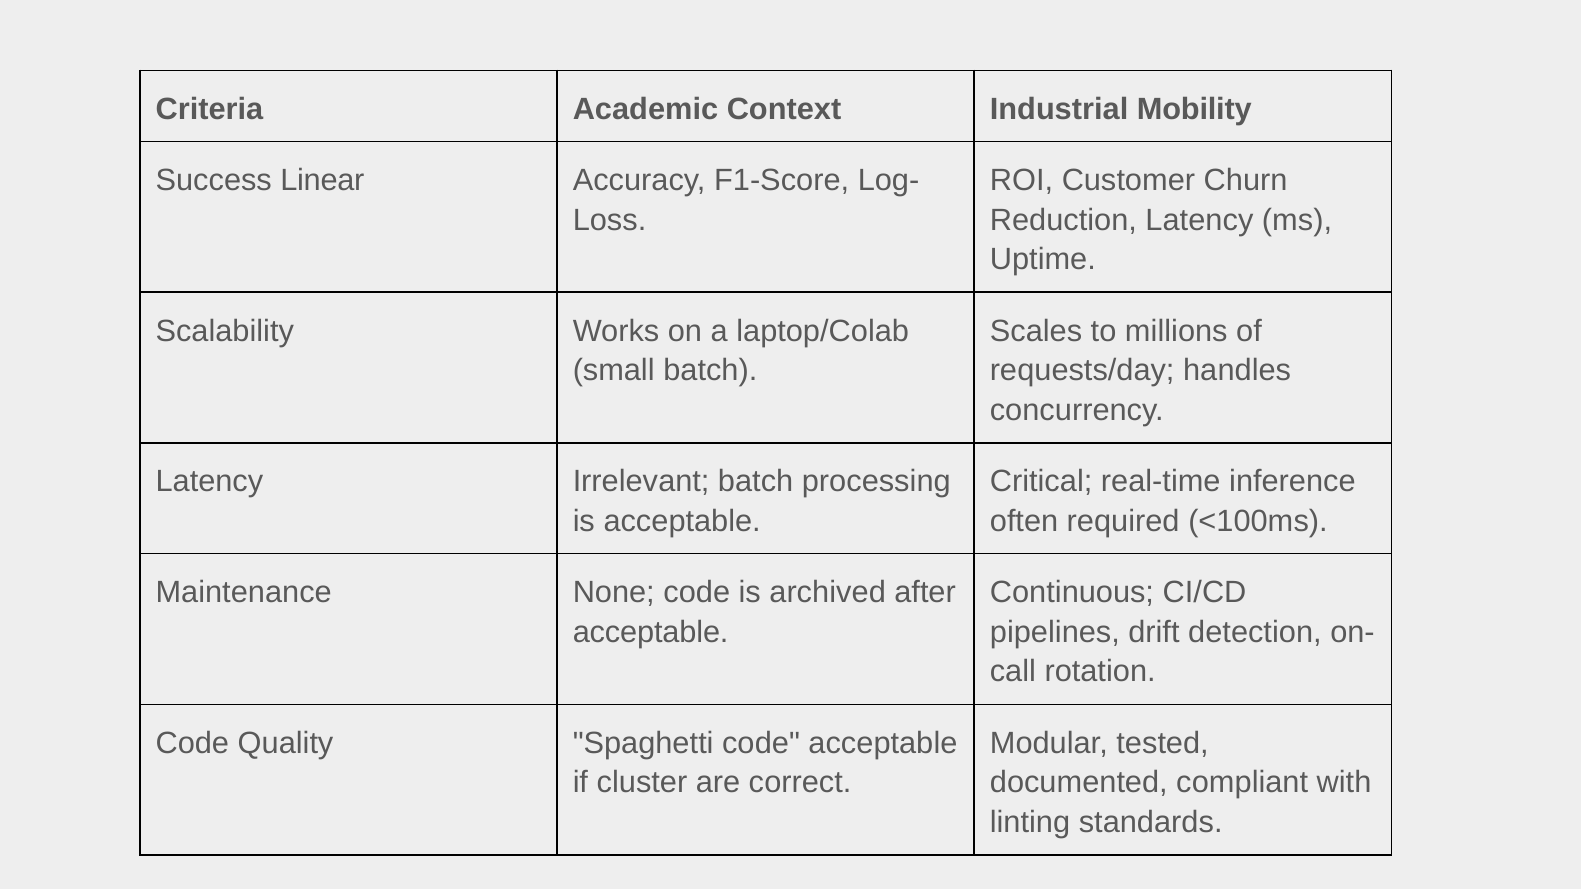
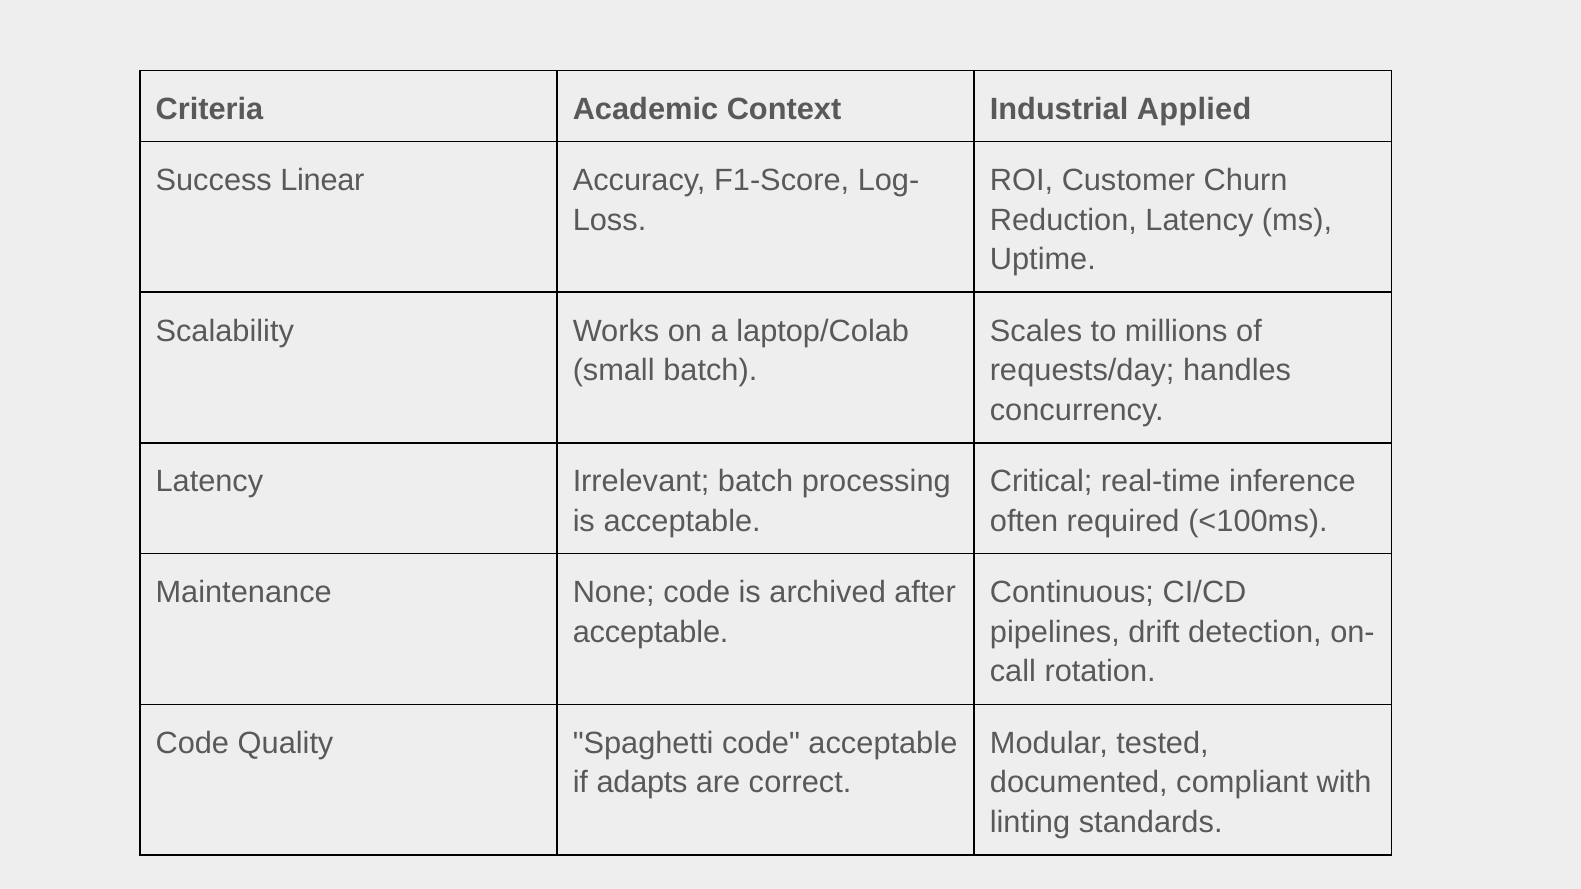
Mobility: Mobility -> Applied (1194, 109)
cluster: cluster -> adapts (642, 783)
